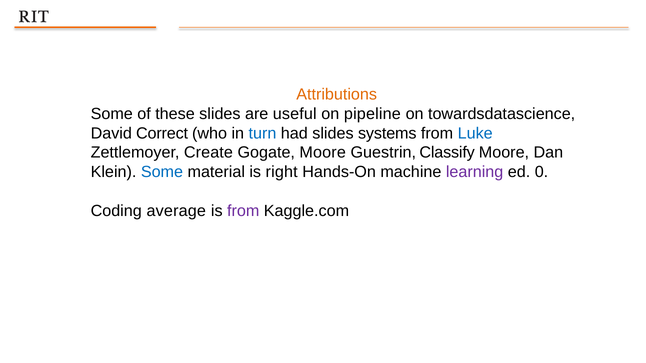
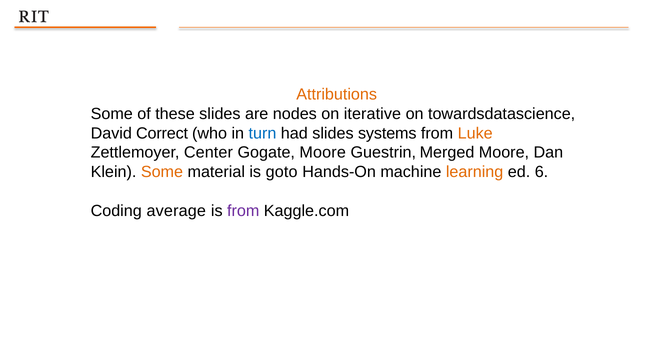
useful: useful -> nodes (295, 114)
pipeline: pipeline -> iterative (372, 114)
Luke colour: blue -> orange (475, 133)
Create: Create -> Center (208, 153)
Classify: Classify -> Merged (447, 153)
Some colour: blue -> orange (162, 172)
right: right -> goto (282, 172)
learning colour: purple -> orange (475, 172)
0: 0 -> 6 (541, 172)
